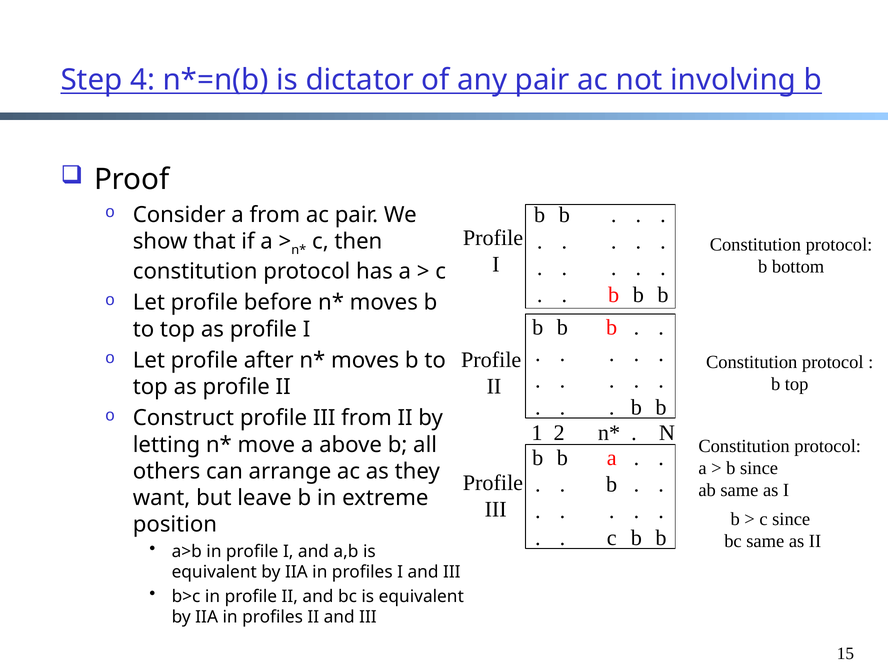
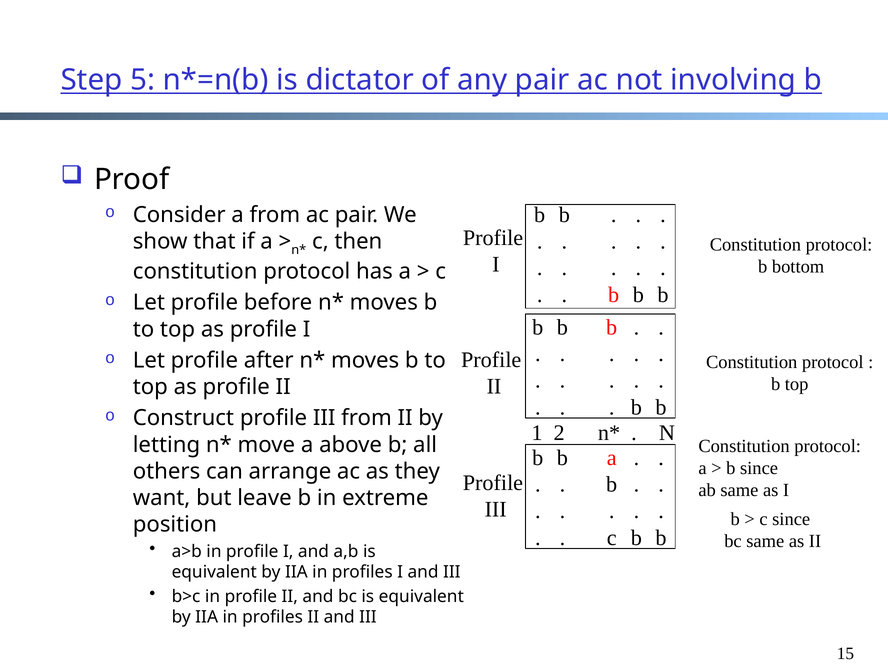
4: 4 -> 5 (143, 80)
